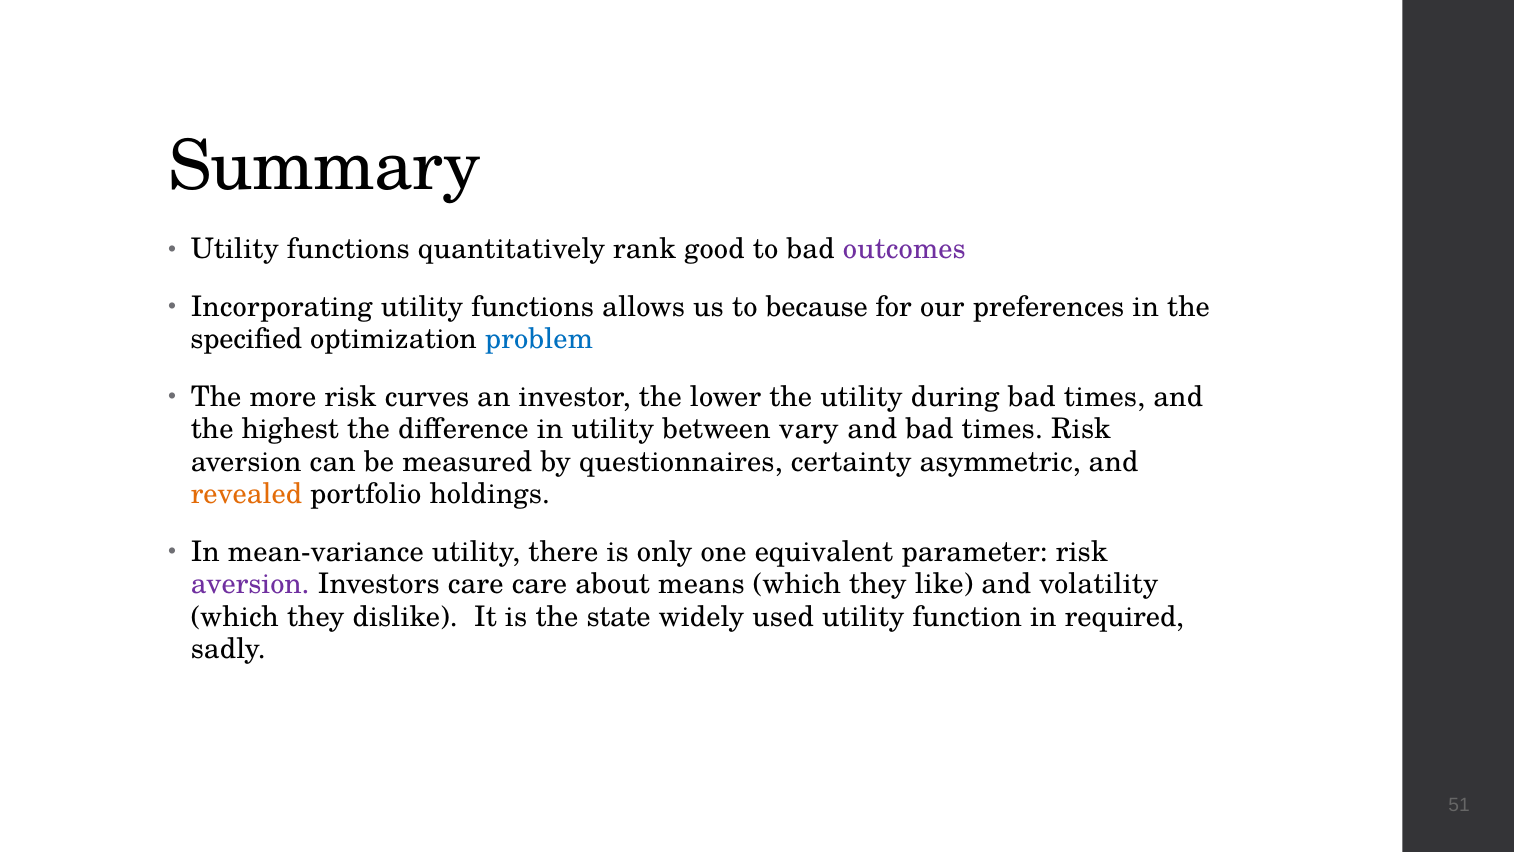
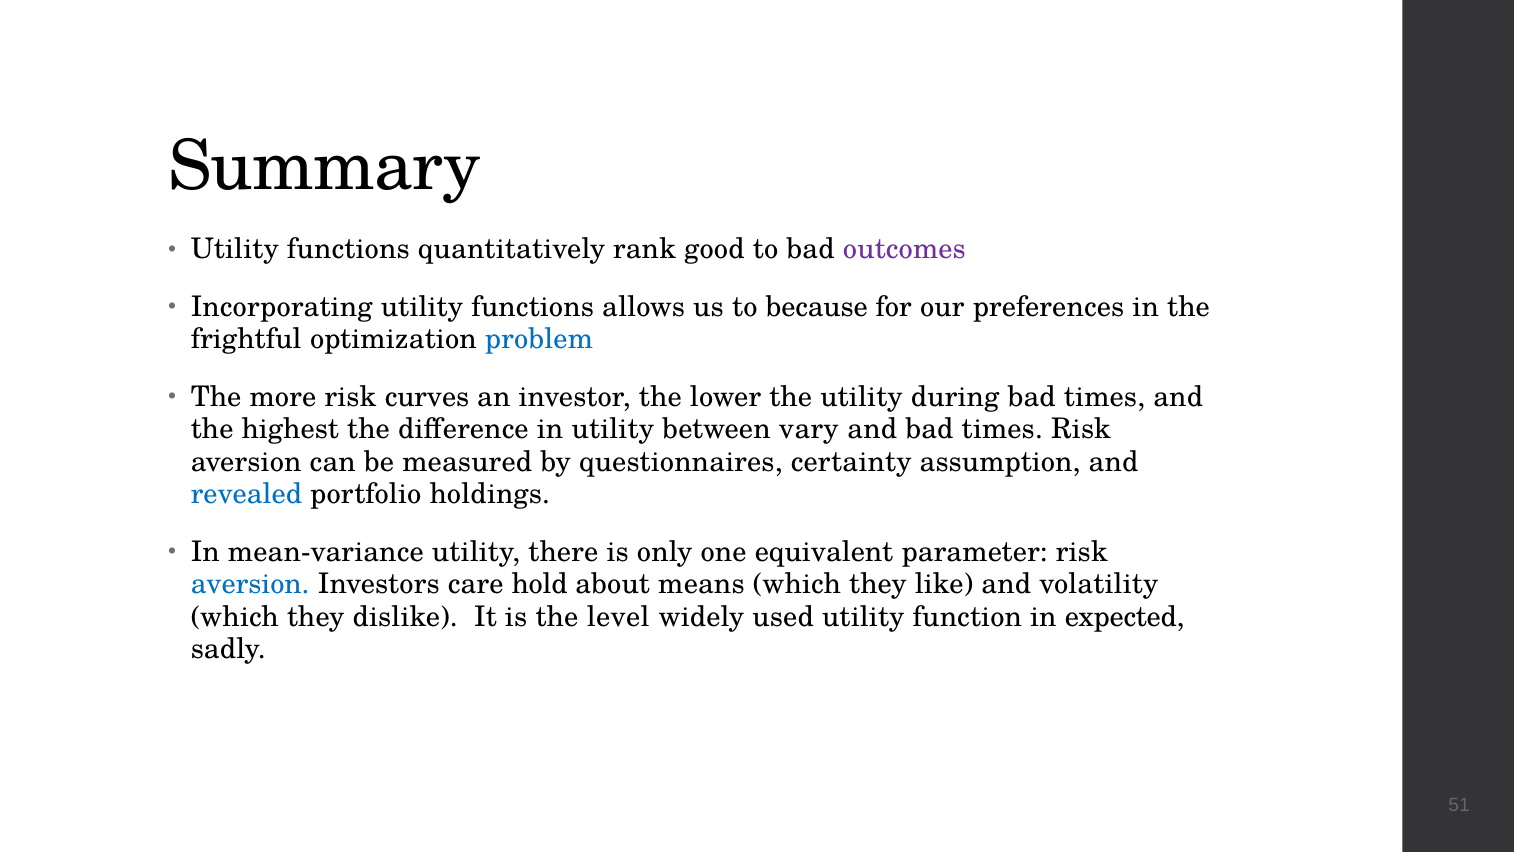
specified: specified -> frightful (246, 339)
asymmetric: asymmetric -> assumption (1000, 462)
revealed colour: orange -> blue (246, 494)
aversion colour: purple -> blue (250, 584)
care care: care -> hold (540, 584)
state: state -> level (618, 616)
required: required -> expected (1125, 616)
